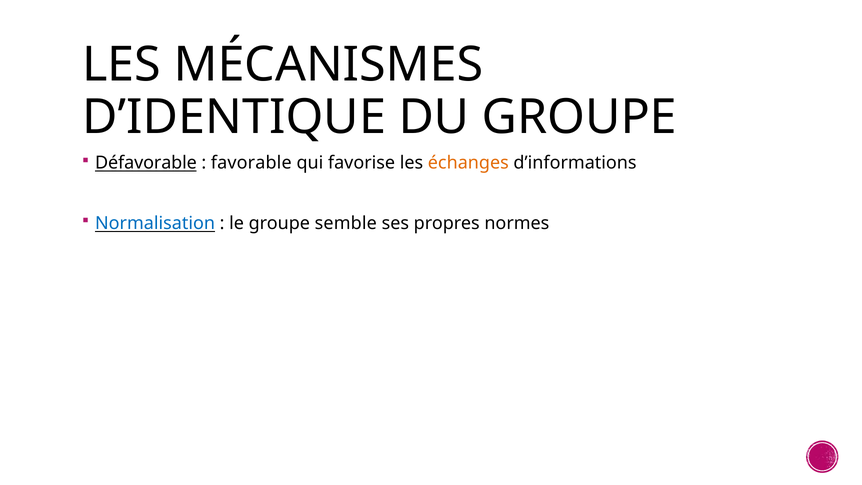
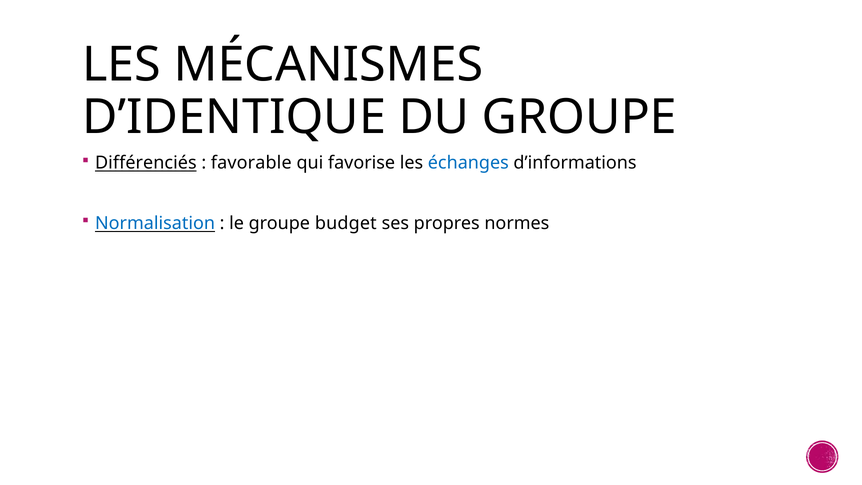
Défavorable: Défavorable -> Différenciés (146, 163)
échanges colour: orange -> blue (468, 163)
semble: semble -> budget (346, 223)
